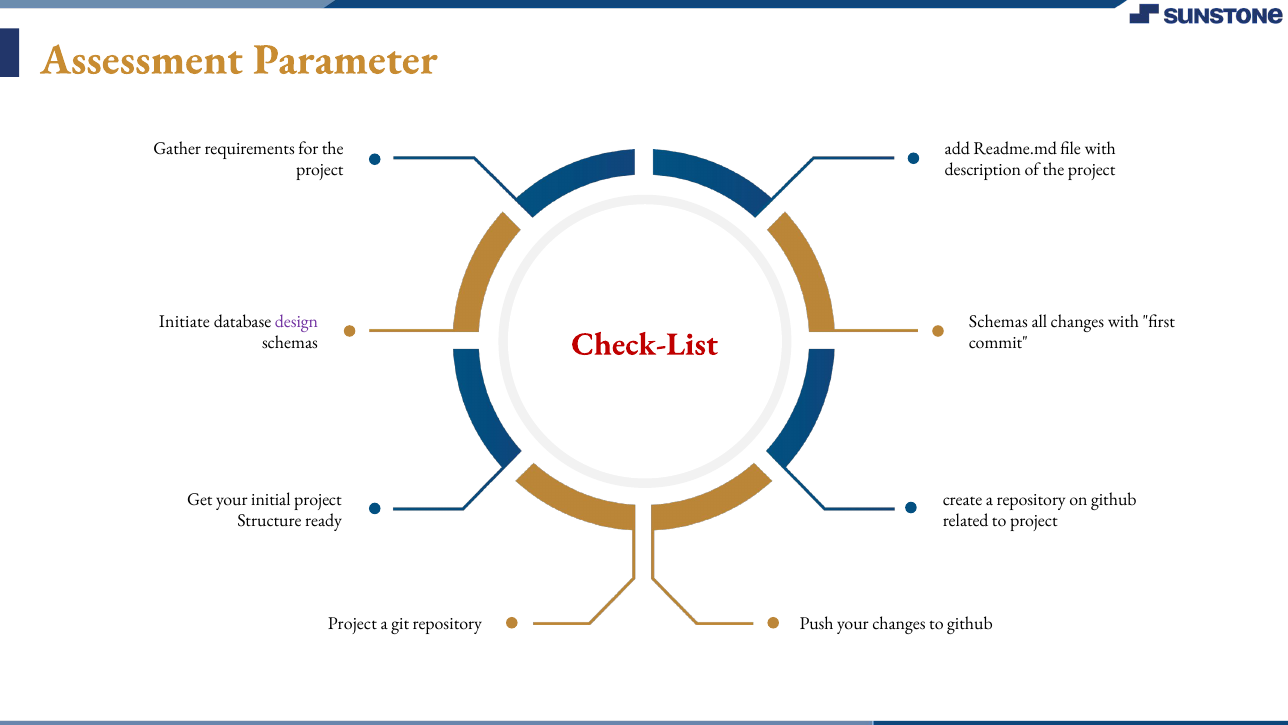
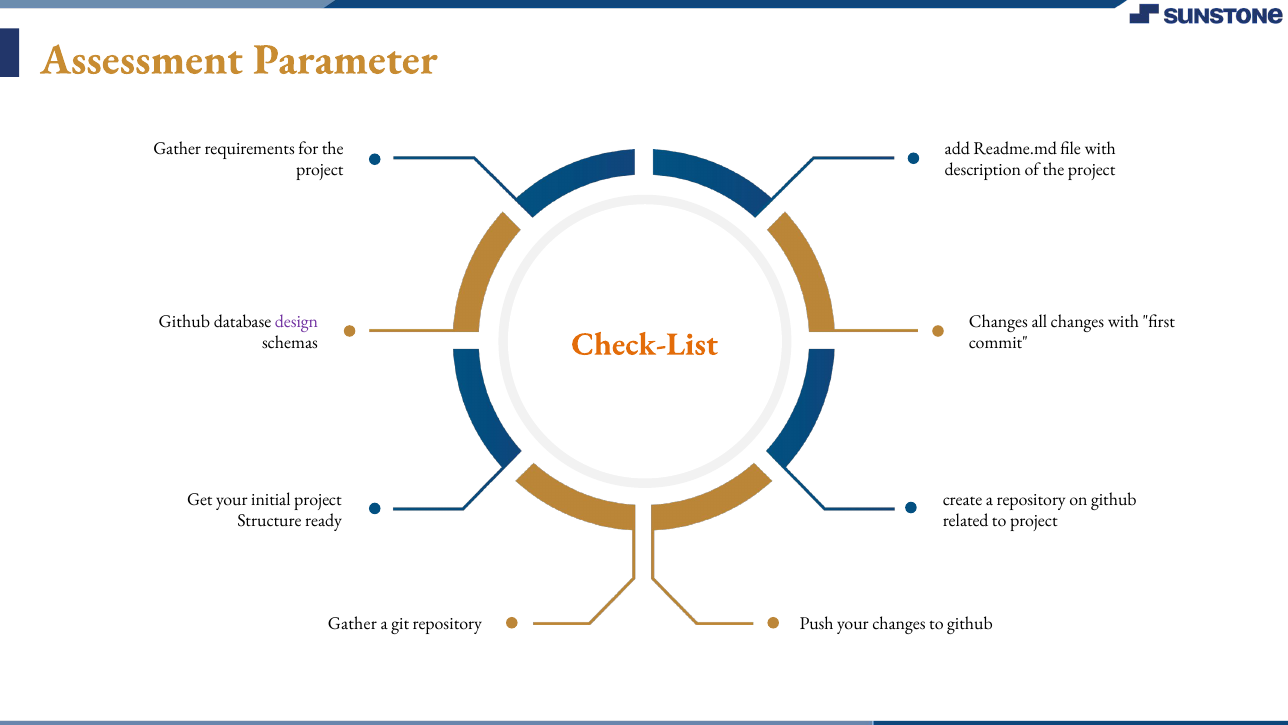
Initiate: Initiate -> Github (184, 321)
Schemas: Schemas -> Changes (998, 321)
Check-List colour: red -> orange (645, 344)
Project: Project -> Gather (352, 624)
